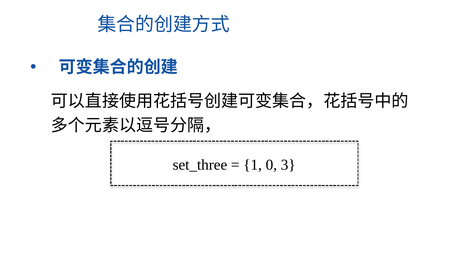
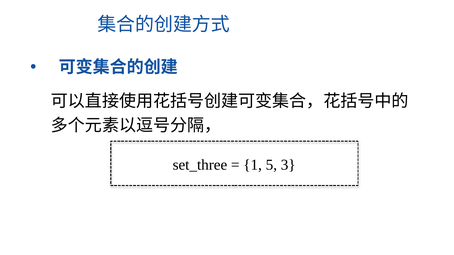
0: 0 -> 5 (271, 165)
